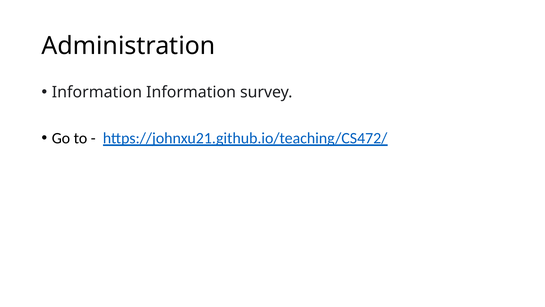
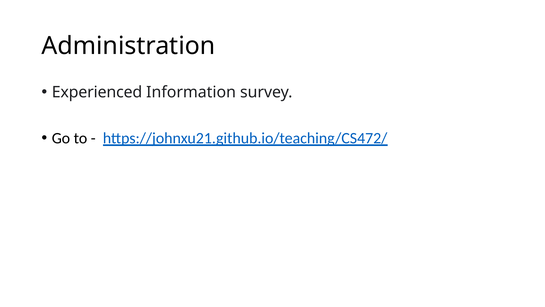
Information: Information -> Experienced (97, 92)
